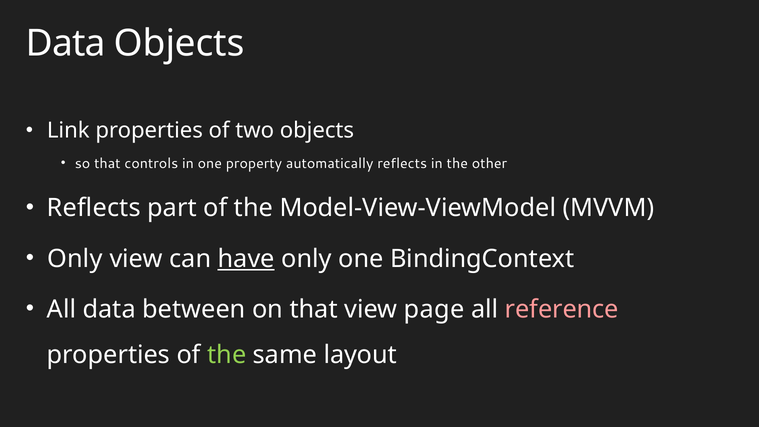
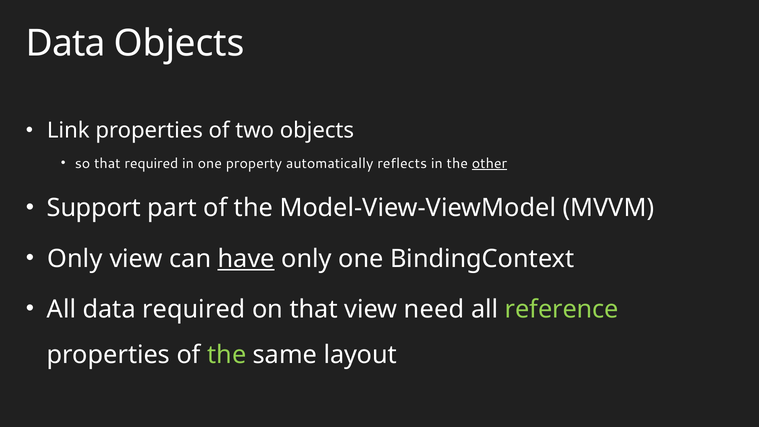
that controls: controls -> required (151, 163)
other underline: none -> present (489, 163)
Reflects: Reflects -> Support (94, 208)
data between: between -> required (194, 309)
page: page -> need (434, 309)
reference colour: pink -> light green (562, 309)
